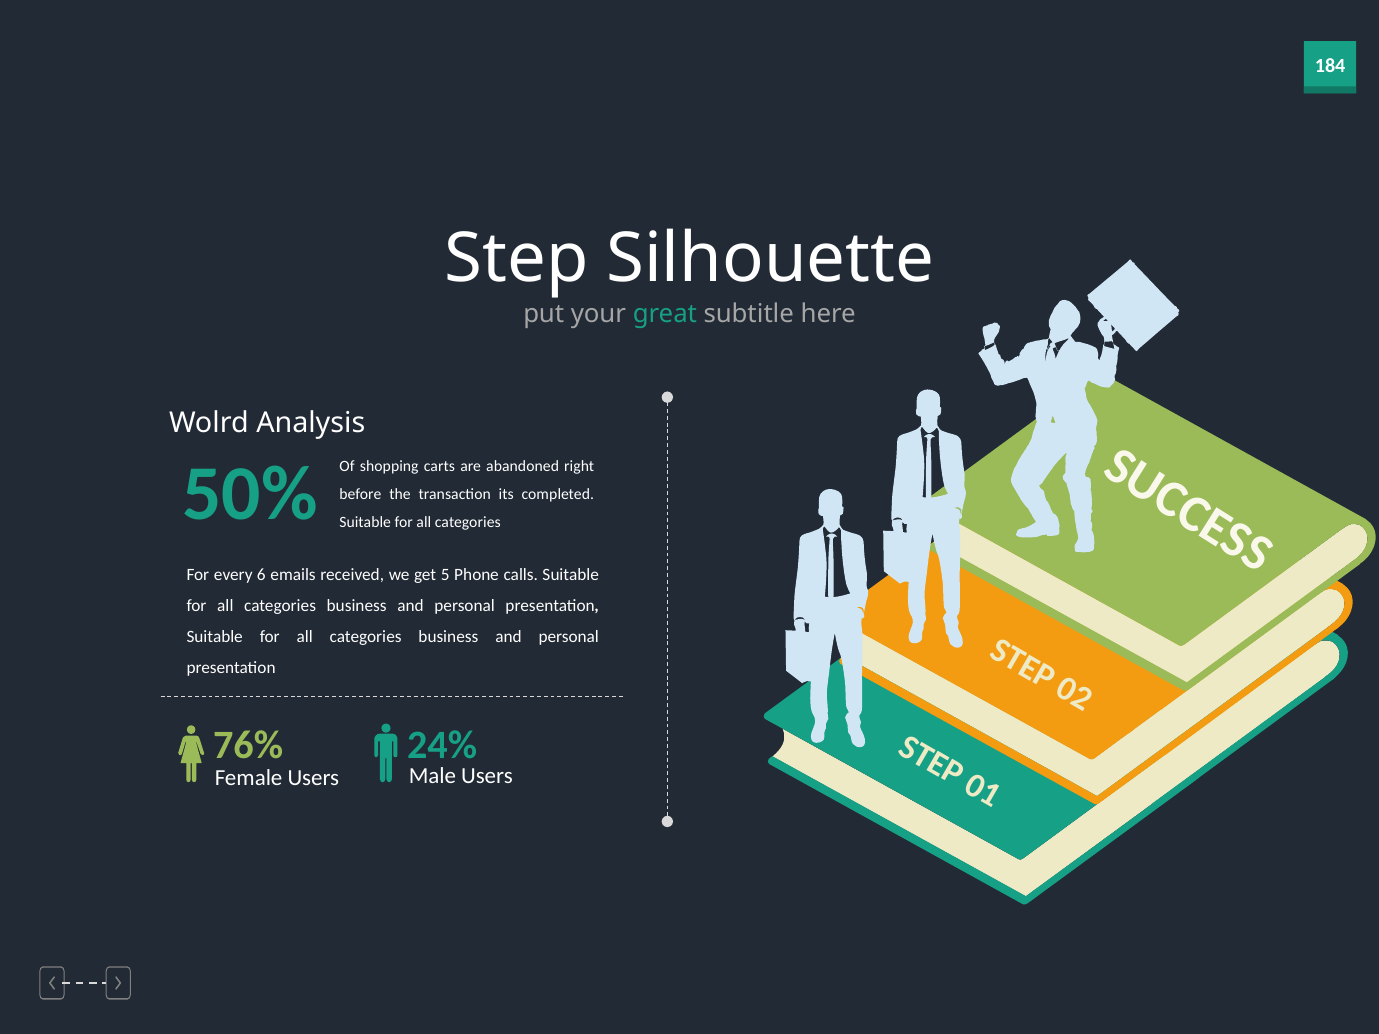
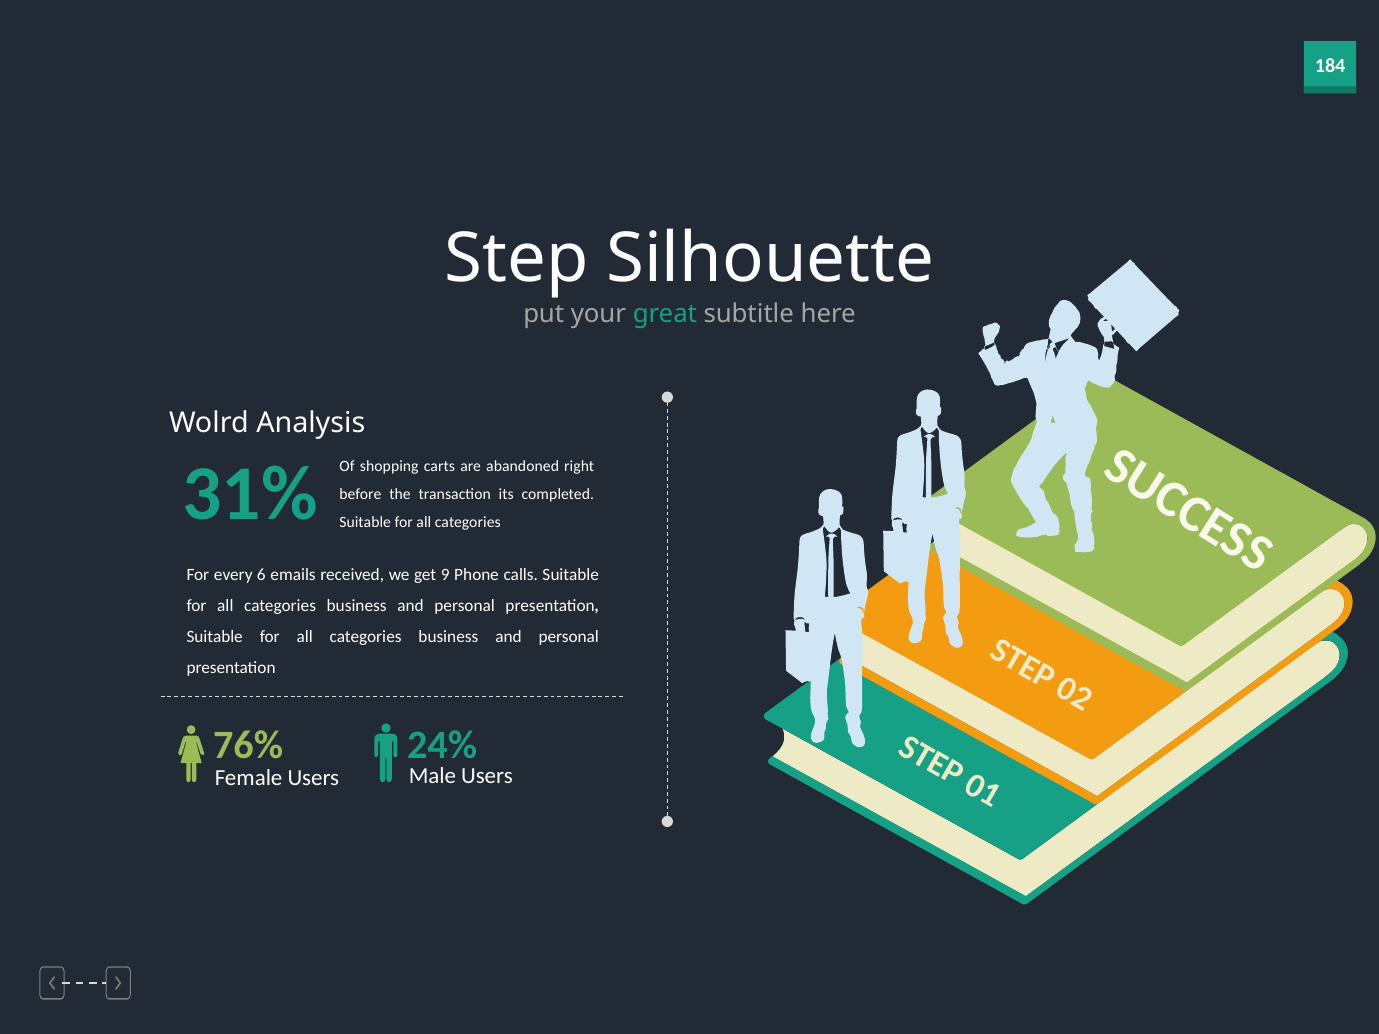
50%: 50% -> 31% (250, 494)
5: 5 -> 9 (445, 575)
